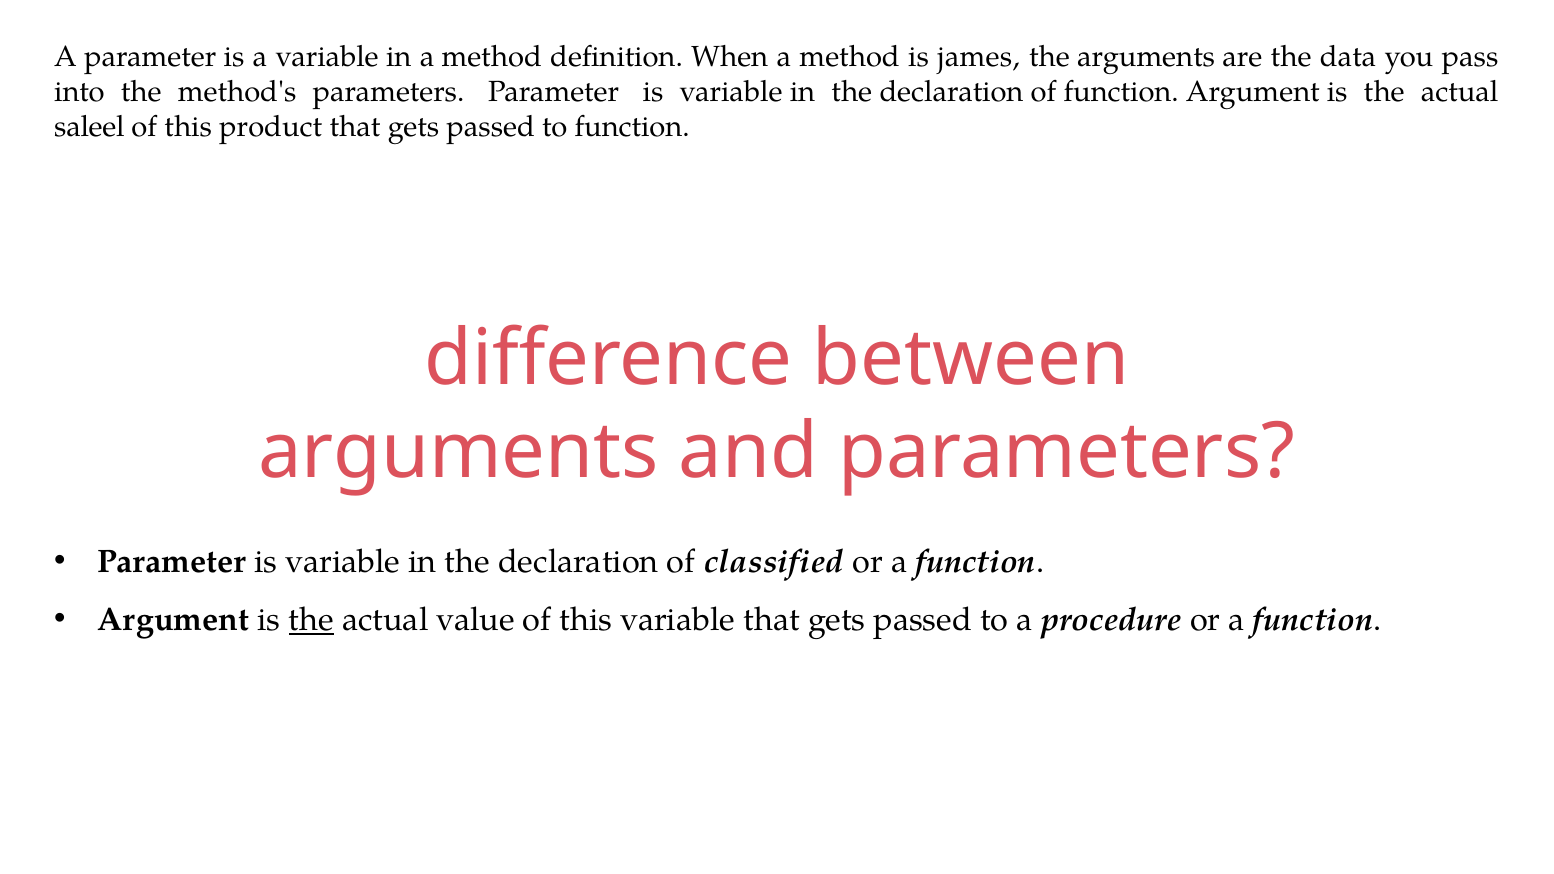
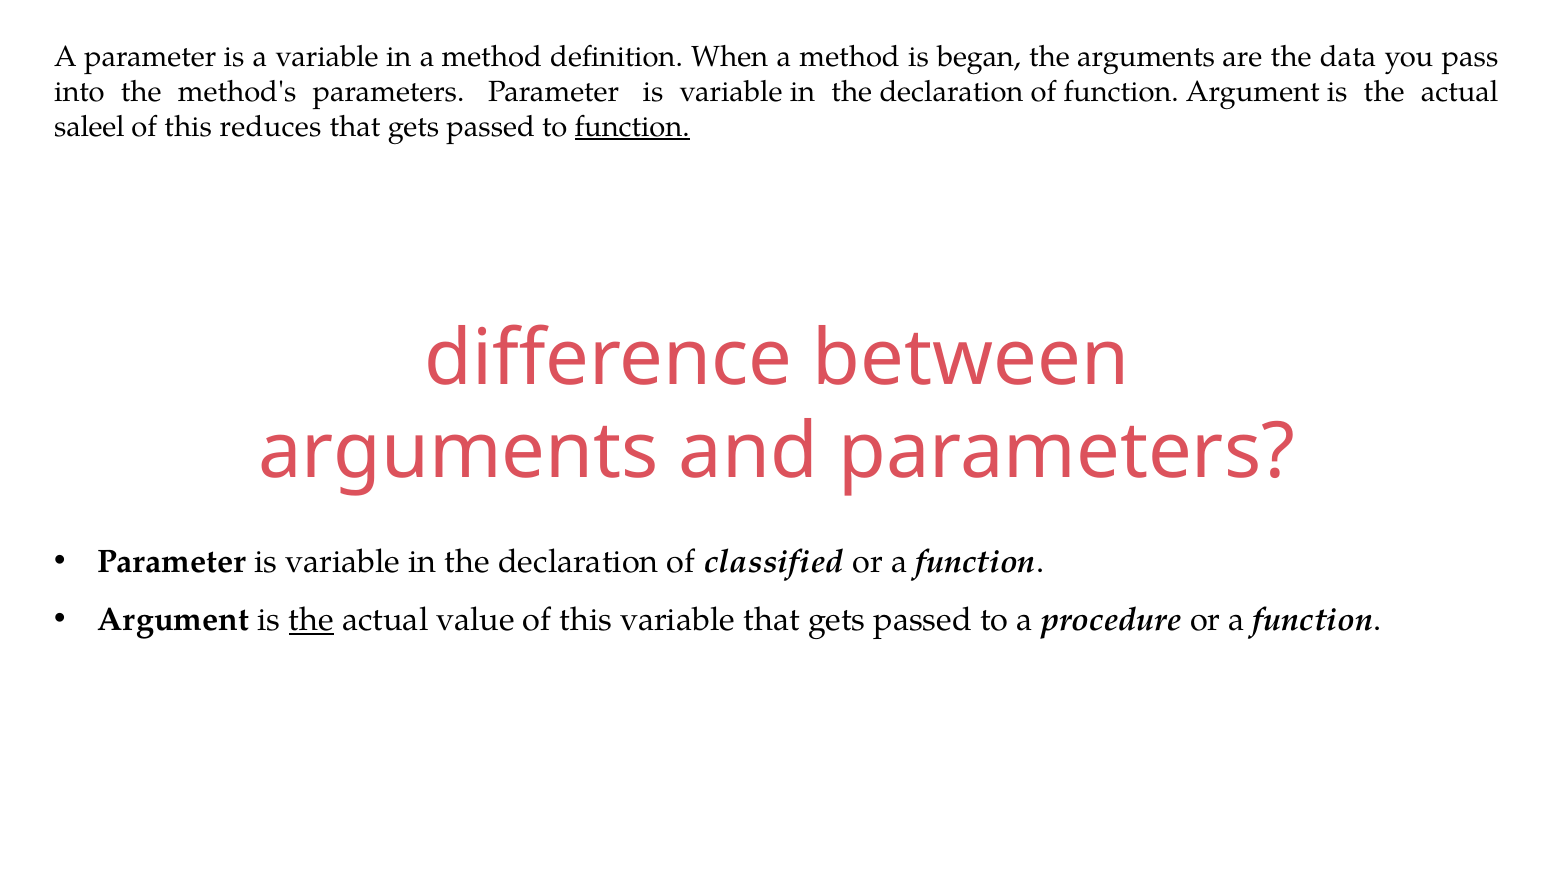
james: james -> began (979, 57)
product: product -> reduces (271, 127)
function underline: none -> present (632, 127)
